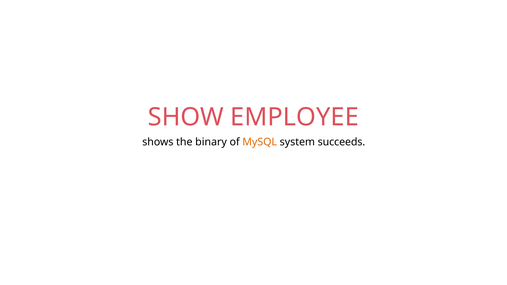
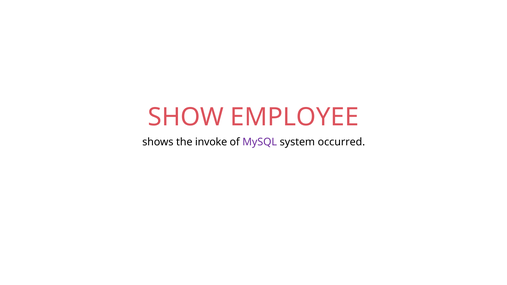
binary: binary -> invoke (211, 142)
MySQL colour: orange -> purple (260, 142)
succeeds: succeeds -> occurred (341, 142)
